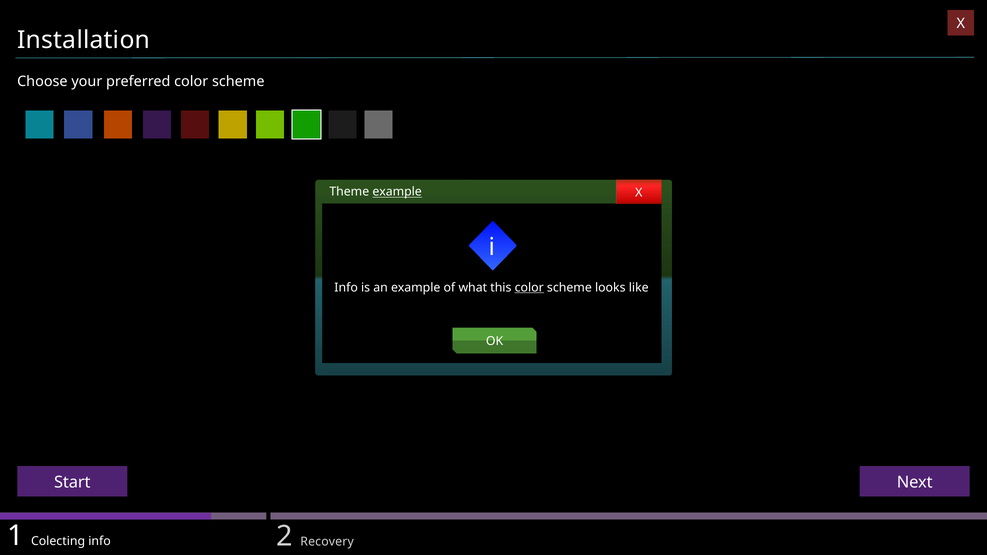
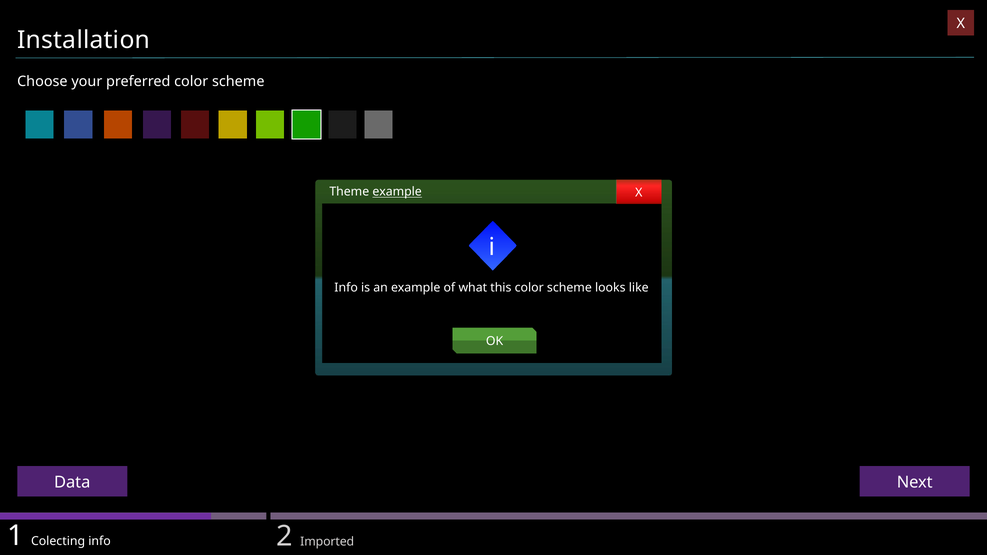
color underline: present -> none (529, 288)
Start: Start -> Data (72, 483)
Recovery: Recovery -> Imported (327, 542)
